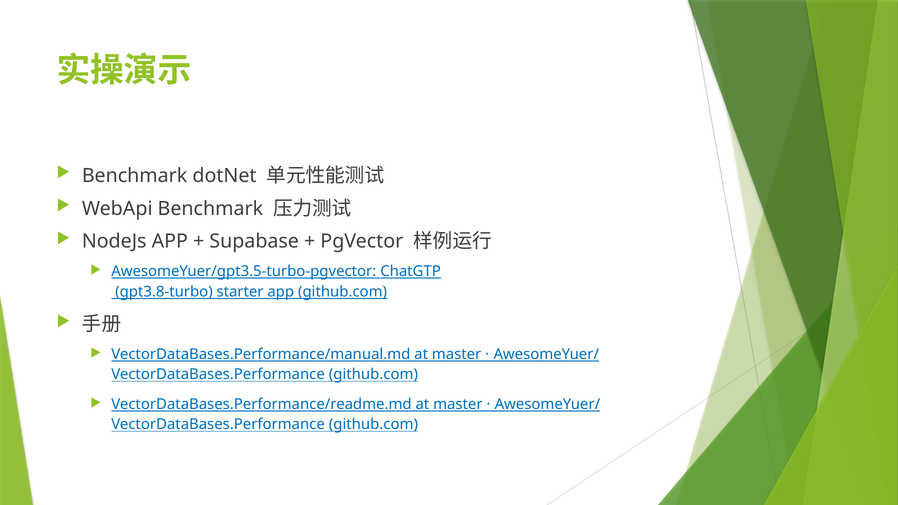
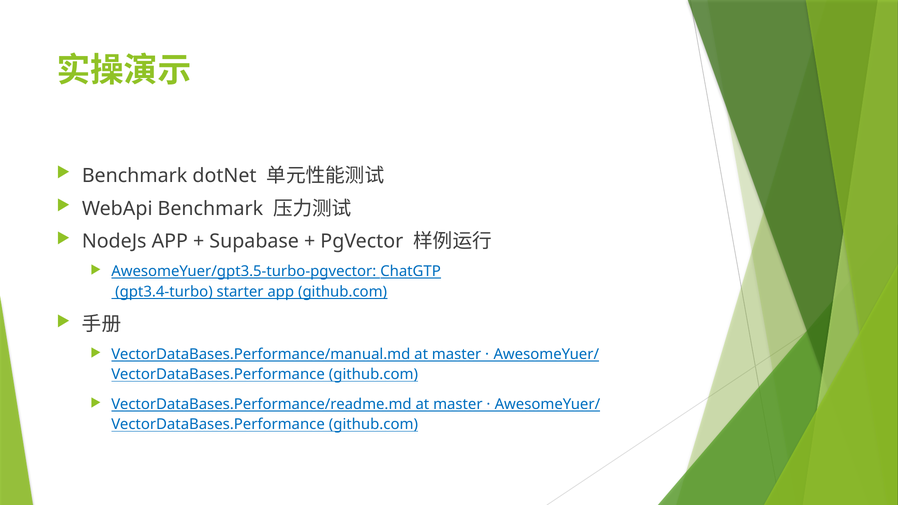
gpt3.8-turbo: gpt3.8-turbo -> gpt3.4-turbo (164, 292)
